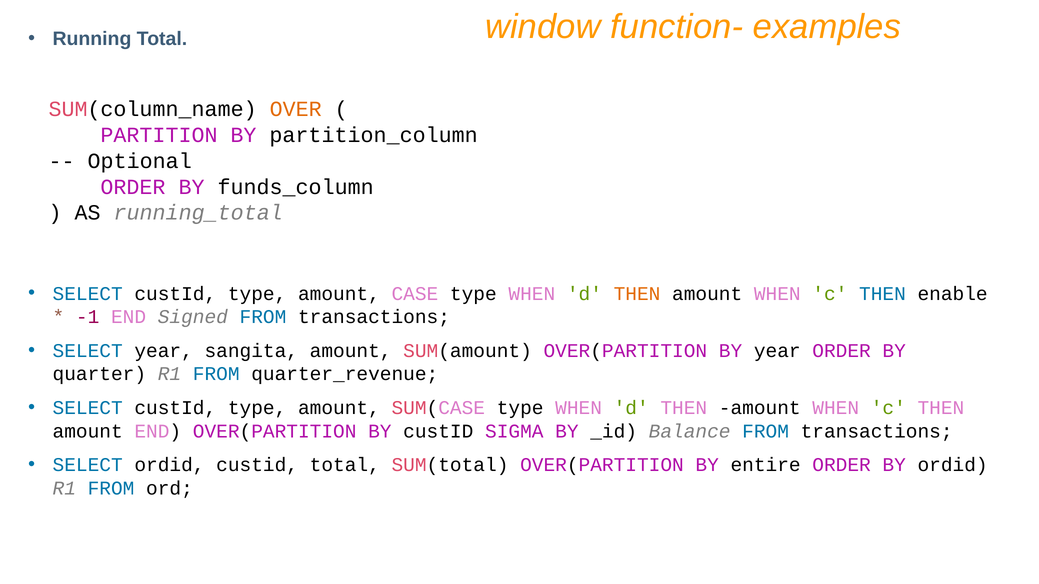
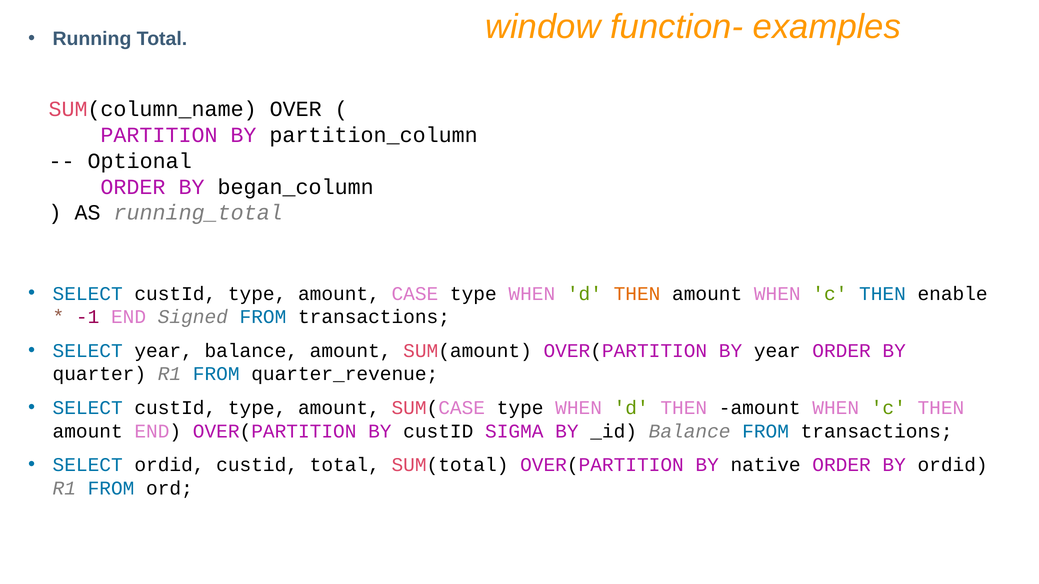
OVER colour: orange -> black (296, 109)
funds_column: funds_column -> began_column (296, 187)
year sangita: sangita -> balance (251, 351)
entire: entire -> native (766, 465)
